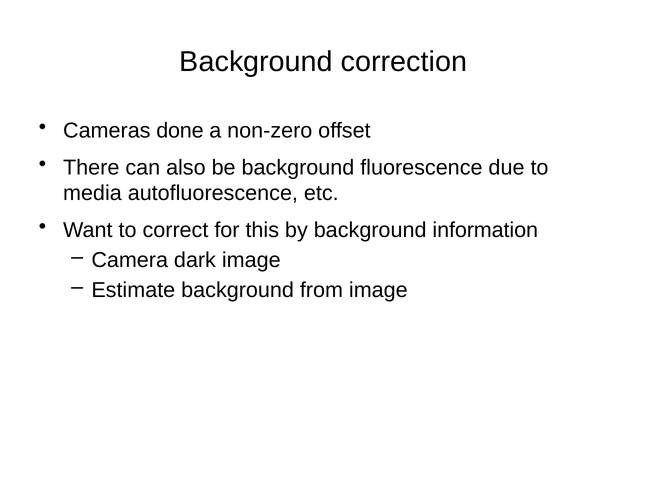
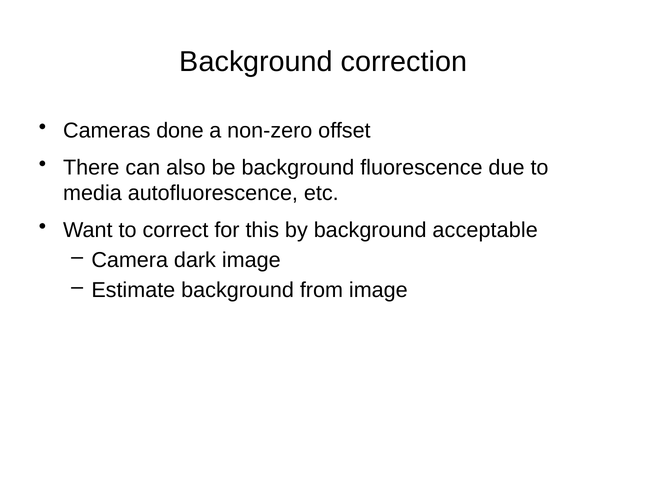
information: information -> acceptable (485, 230)
